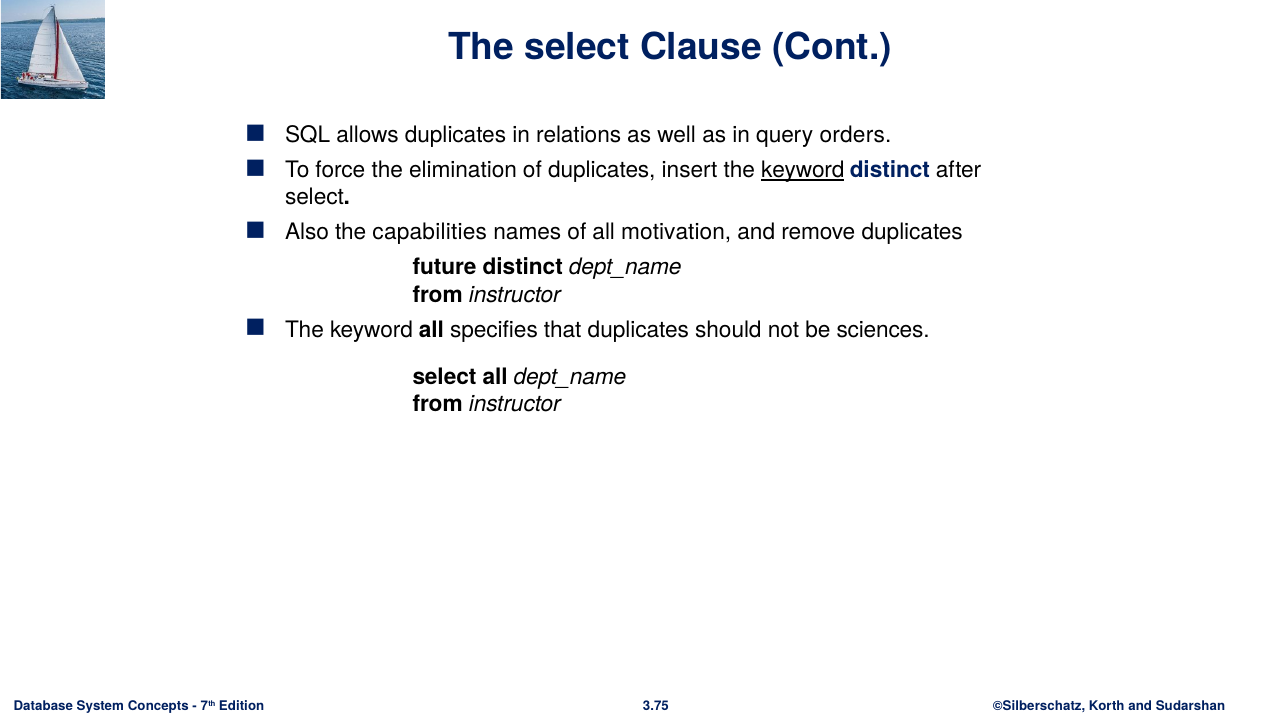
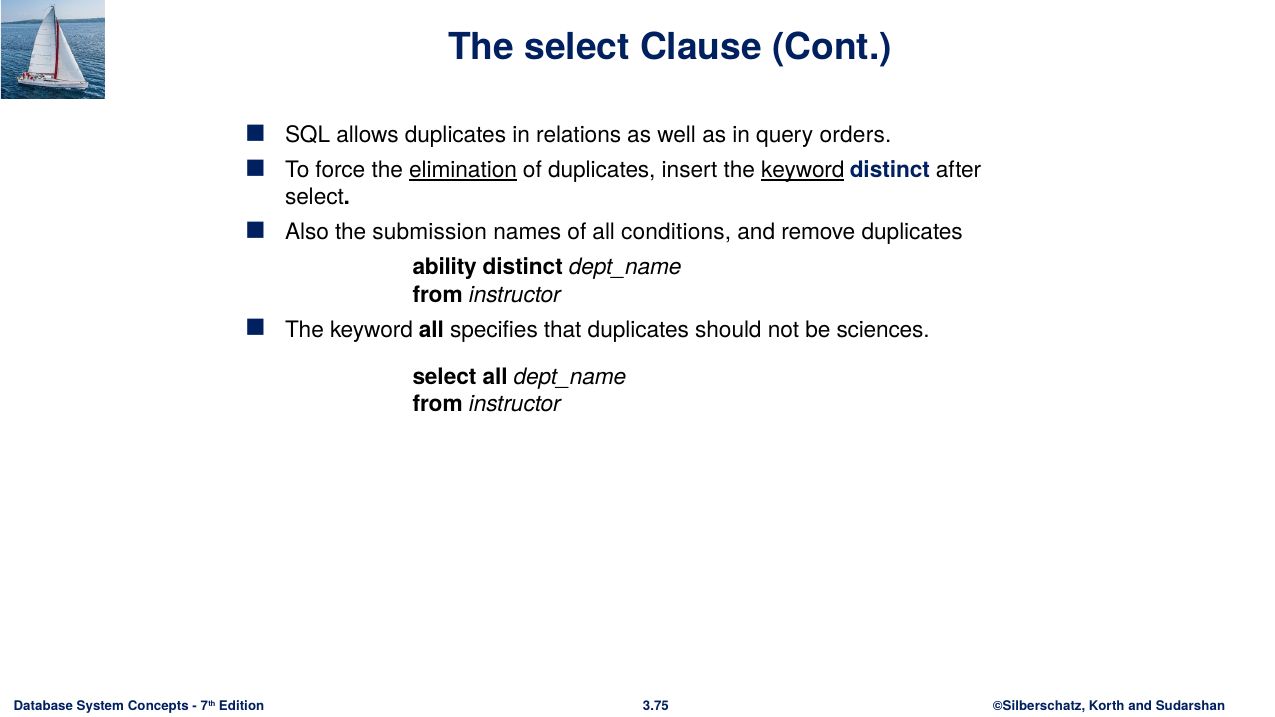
elimination underline: none -> present (463, 170)
capabilities: capabilities -> submission (430, 233)
motivation: motivation -> conditions (676, 233)
future: future -> ability (445, 268)
